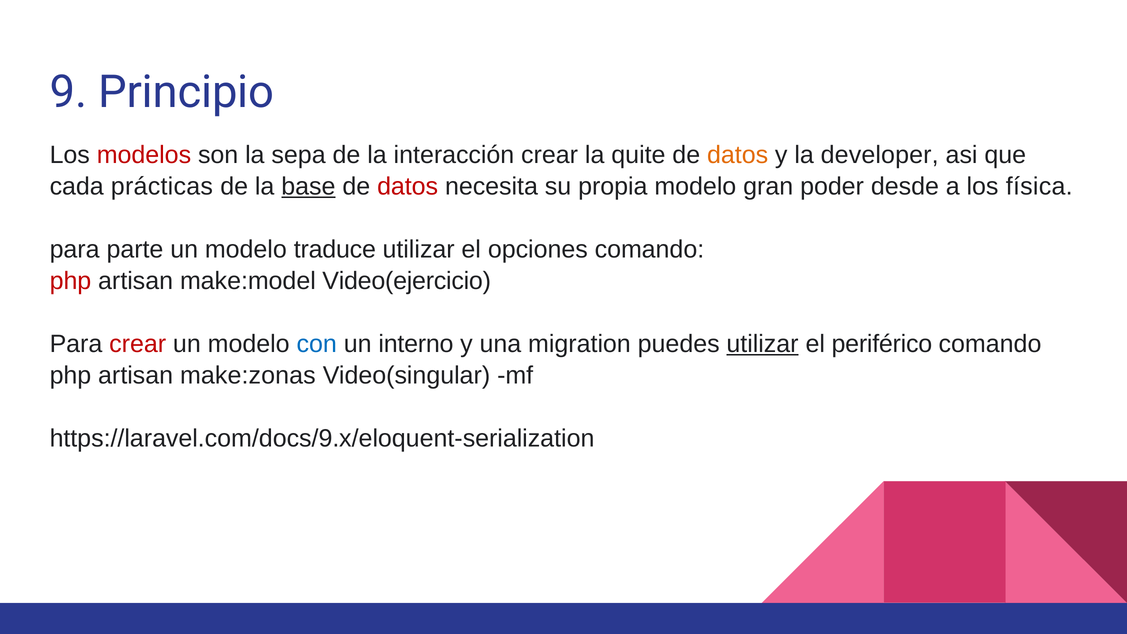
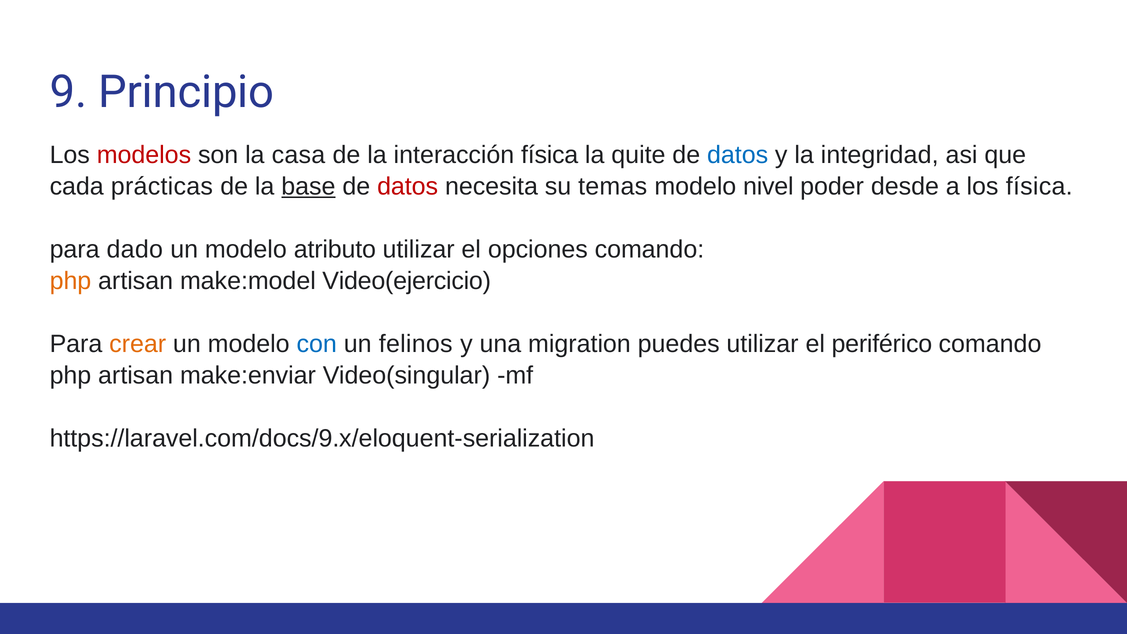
sepa: sepa -> casa (298, 155)
interacción crear: crear -> física (550, 155)
datos colour: orange -> blue (738, 155)
developer: developer -> integridad (880, 155)
propia: propia -> temas (613, 186)
gran: gran -> nivel (768, 186)
parte: parte -> dado (135, 249)
traduce: traduce -> atributo (335, 249)
php colour: red -> orange (70, 281)
crear colour: red -> orange (138, 344)
interno: interno -> felinos (416, 344)
utilizar underline: present -> none (763, 344)
make:zonas: make:zonas -> make:enviar (248, 375)
